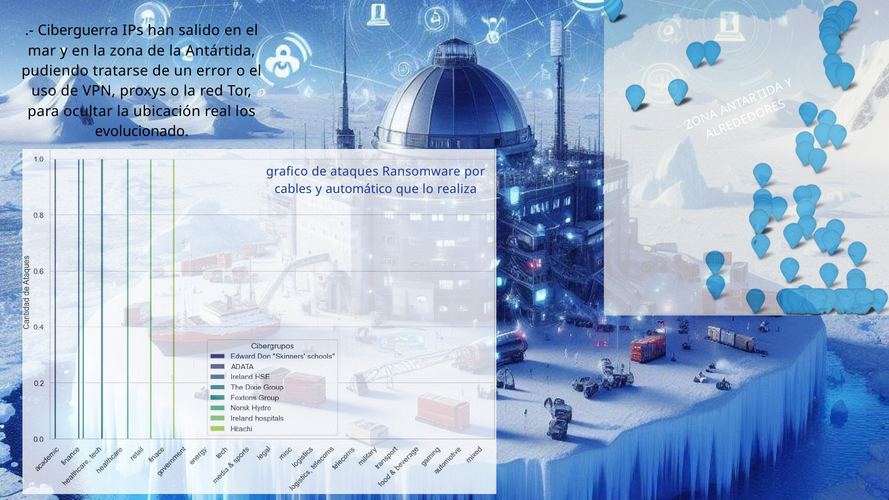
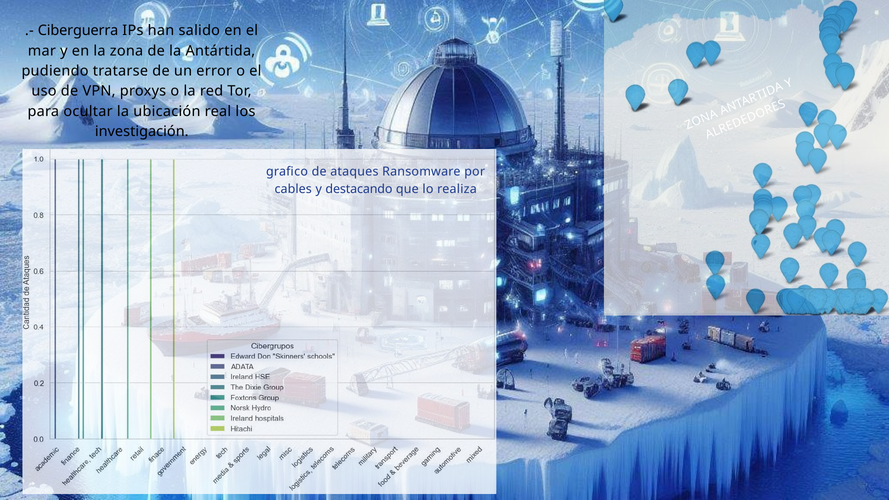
evolucionado: evolucionado -> investigación (142, 132)
automático: automático -> destacando (359, 189)
